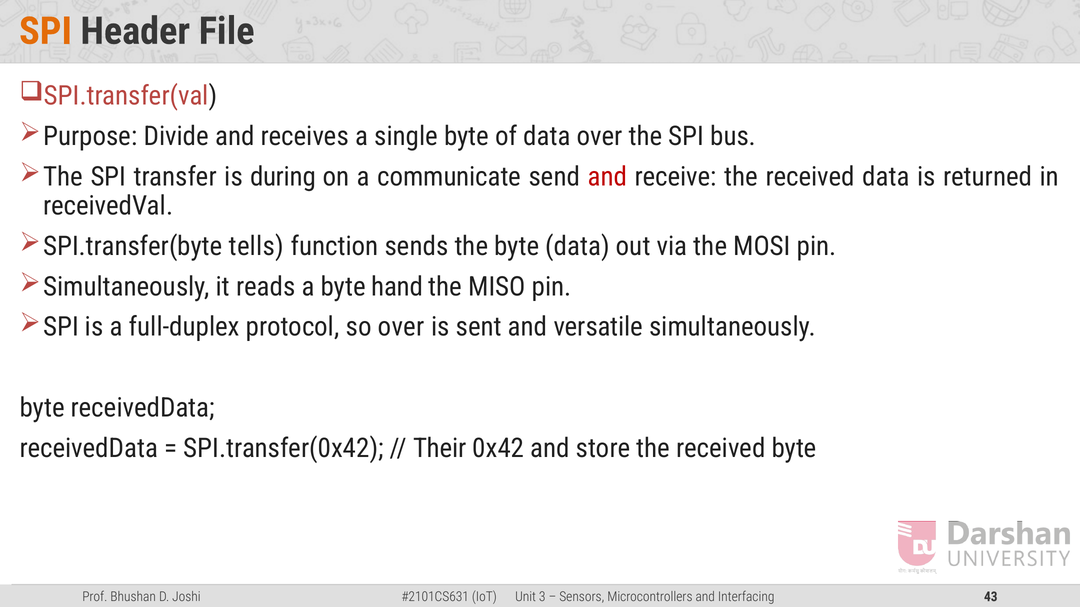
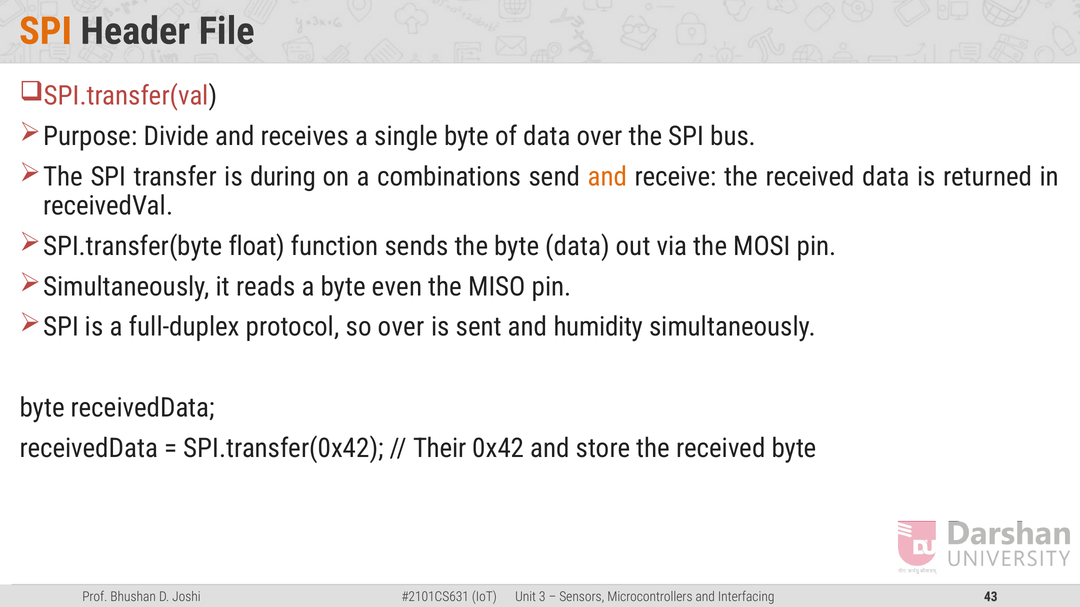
communicate: communicate -> combinations (449, 177)
and colour: red -> orange (607, 177)
tells: tells -> float (257, 246)
hand: hand -> even (397, 287)
versatile: versatile -> humidity (598, 327)
